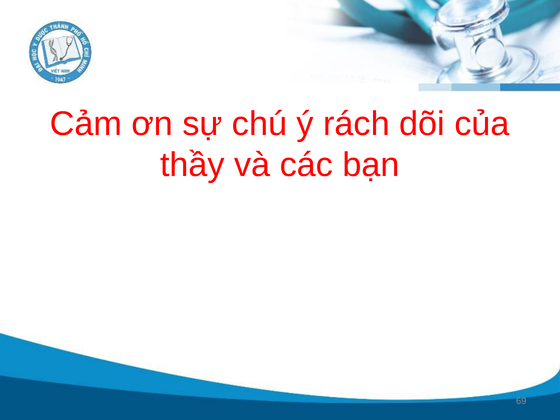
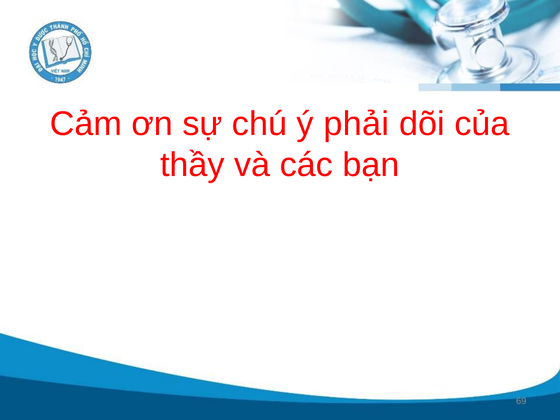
rách: rách -> phải (356, 124)
